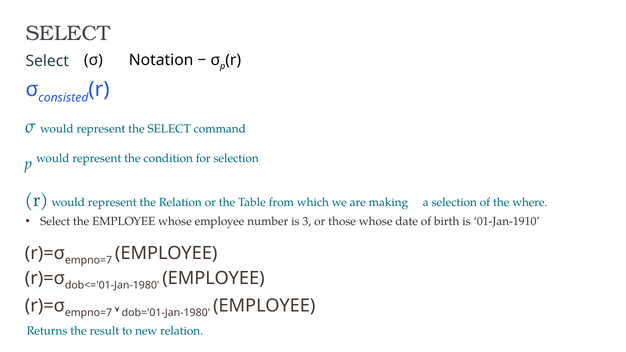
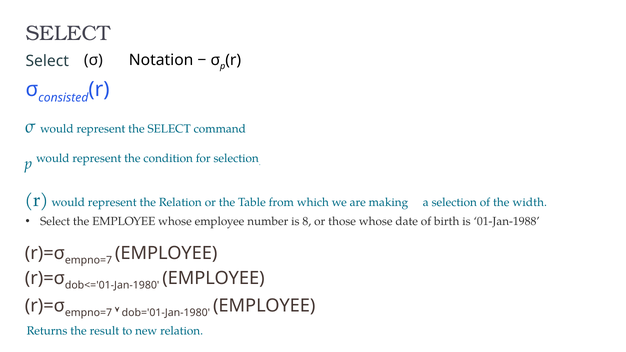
where: where -> width (530, 202)
3: 3 -> 8 (307, 221)
01-Jan-1910: 01-Jan-1910 -> 01-Jan-1988 (507, 221)
